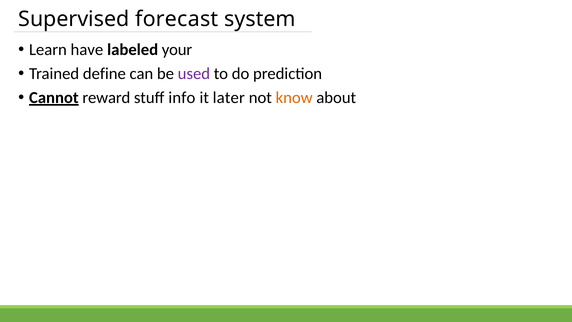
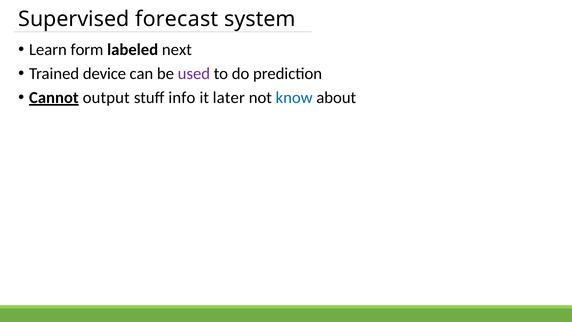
have: have -> form (87, 50)
your: your -> next (177, 50)
define: define -> device (104, 74)
reward: reward -> output (106, 98)
know colour: orange -> blue (294, 98)
